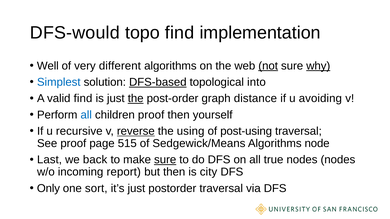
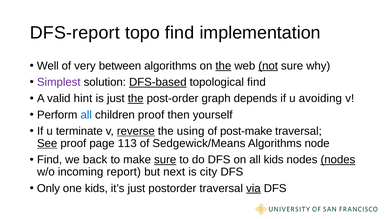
DFS-would: DFS-would -> DFS-report (75, 33)
different: different -> between (120, 66)
the underline: none -> present (223, 66)
why underline: present -> none (318, 66)
Simplest colour: blue -> purple (59, 82)
topological into: into -> find (256, 82)
valid find: find -> hint (83, 99)
distance: distance -> depends (255, 99)
recursive: recursive -> terminate (79, 131)
post-using: post-using -> post-make (246, 131)
See underline: none -> present (47, 144)
515: 515 -> 113 (127, 144)
Last: Last -> Find (50, 160)
all true: true -> kids (274, 160)
nodes underline: none -> present (338, 160)
but then: then -> next (174, 172)
one sort: sort -> kids (96, 189)
via underline: none -> present (253, 189)
